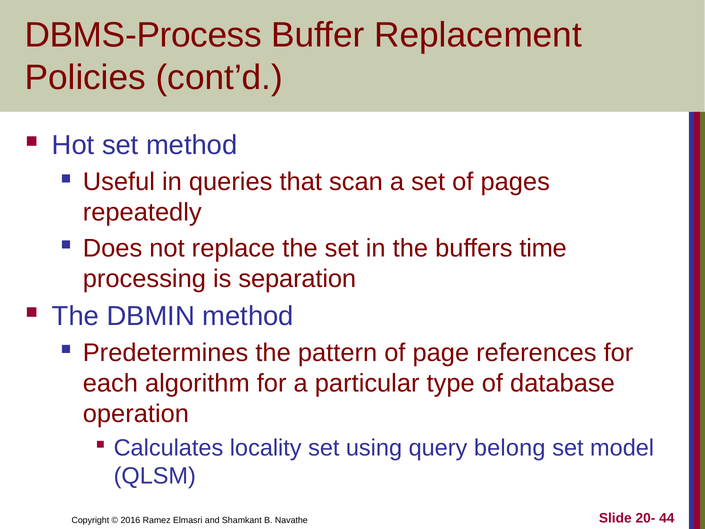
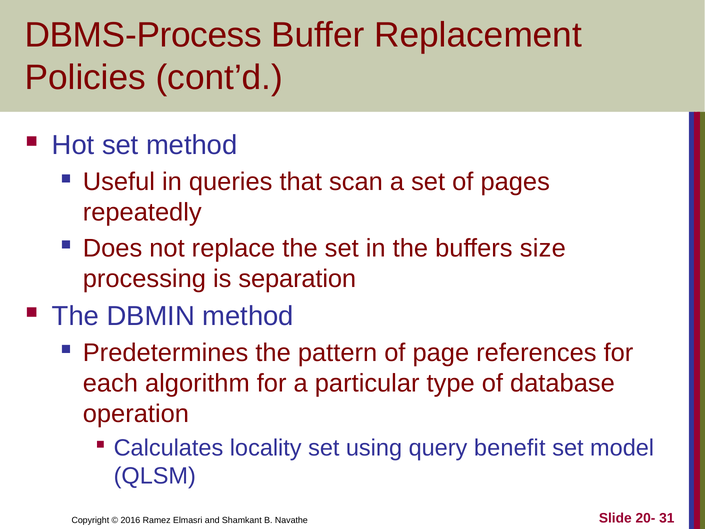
time: time -> size (543, 248)
belong: belong -> benefit (510, 448)
44: 44 -> 31 (667, 518)
